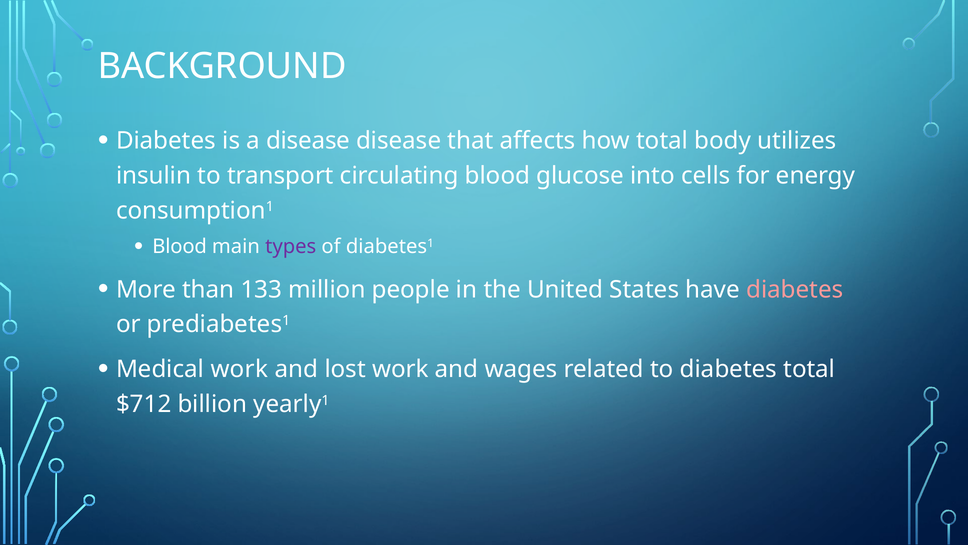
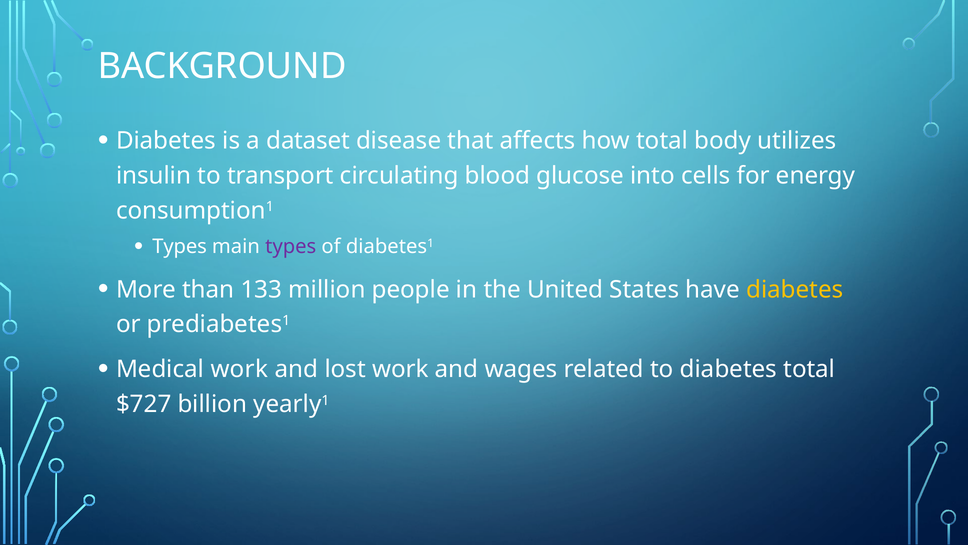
a disease: disease -> dataset (308, 141)
Blood: Blood -> Types (180, 247)
diabetes colour: pink -> yellow (795, 289)
$712: $712 -> $727 (144, 404)
